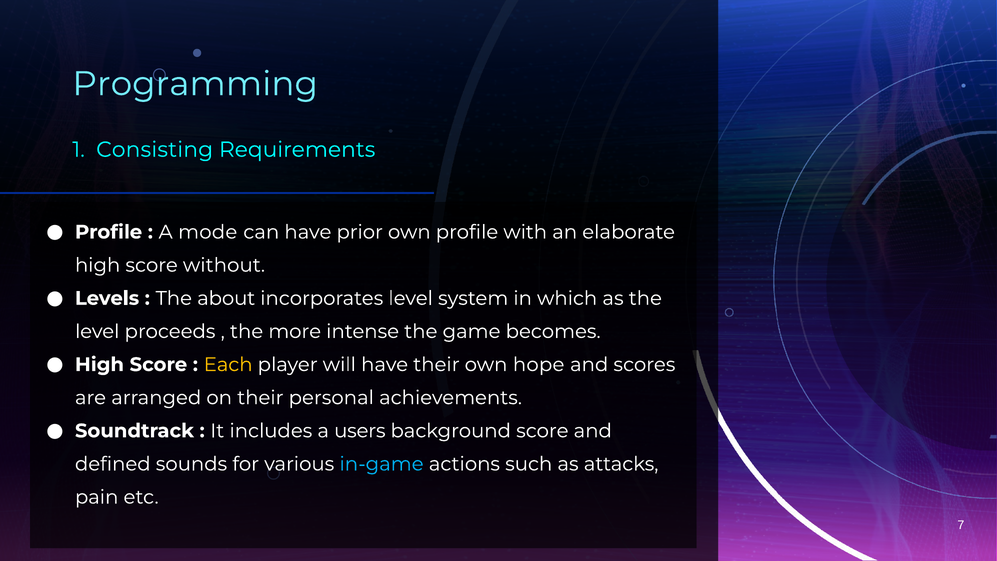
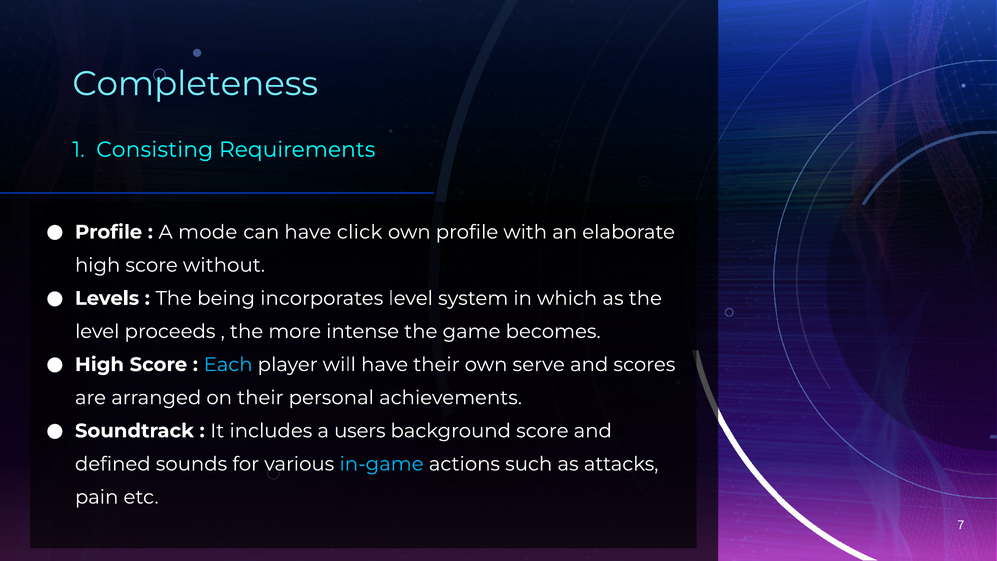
Programming: Programming -> Completeness (195, 84)
prior: prior -> click (360, 232)
about: about -> being (226, 298)
Each colour: yellow -> light blue (228, 364)
hope: hope -> serve (539, 364)
